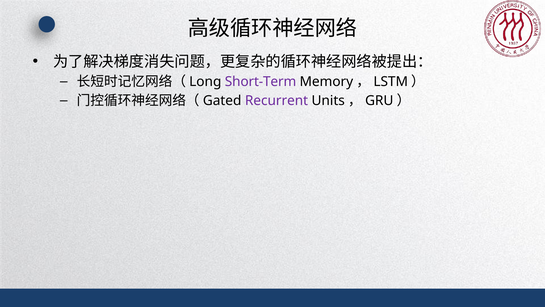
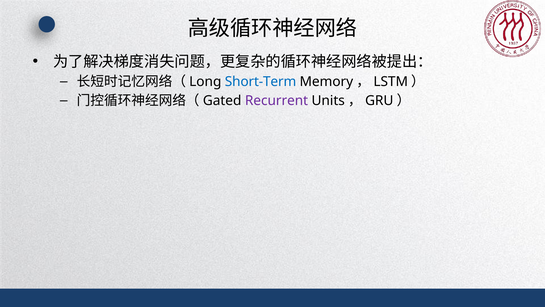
Short-Term colour: purple -> blue (261, 82)
